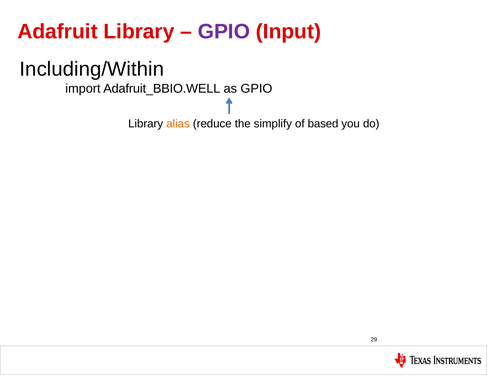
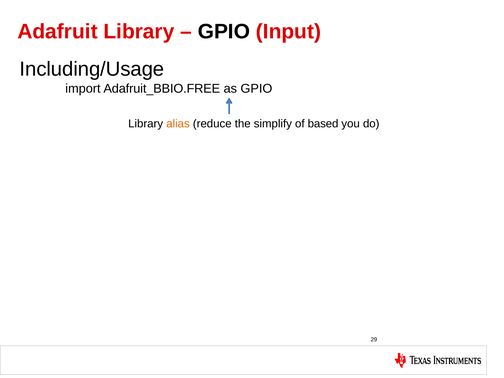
GPIO colour: purple -> black (224, 32)
Including/Within: Including/Within -> Including/Usage (92, 69)
Adafruit_BBIO.WELL: Adafruit_BBIO.WELL -> Adafruit_BBIO.FREE (162, 89)
